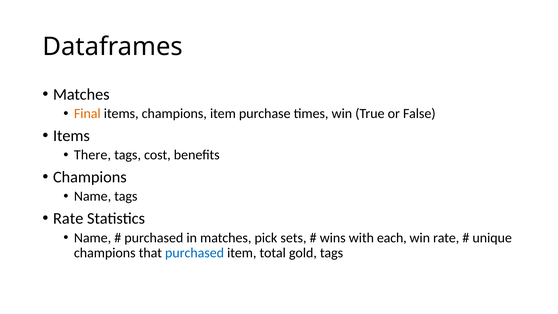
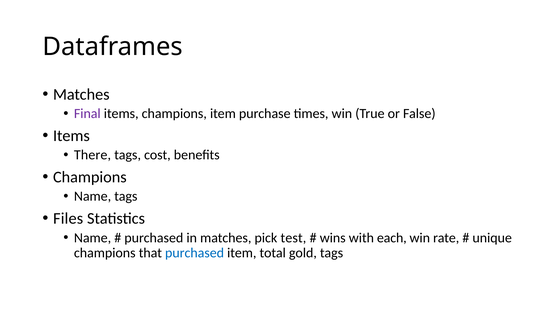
Final colour: orange -> purple (87, 114)
Rate: Rate -> Files (68, 218)
sets: sets -> test (293, 238)
